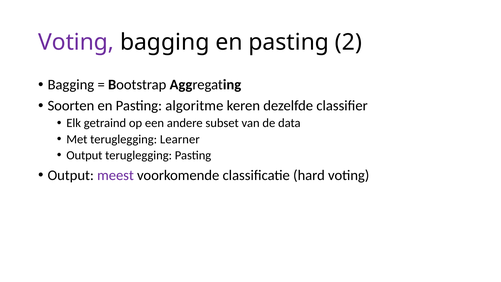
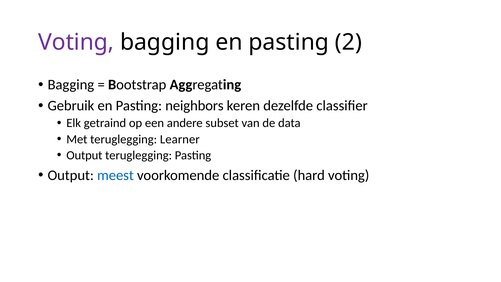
Soorten: Soorten -> Gebruik (71, 106)
algoritme: algoritme -> neighbors (194, 106)
meest colour: purple -> blue (115, 175)
